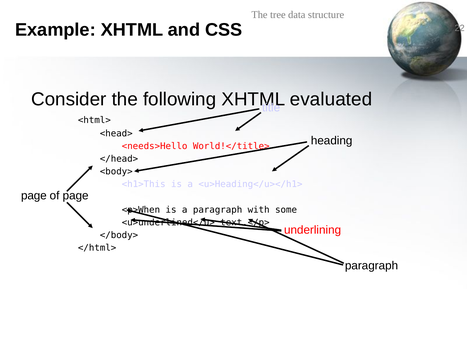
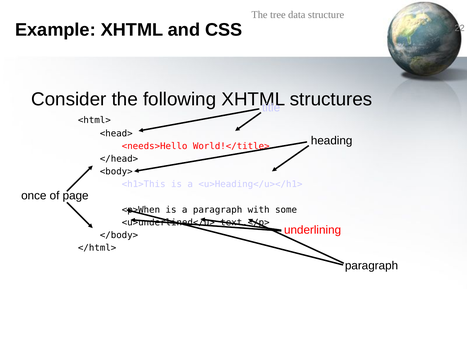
evaluated: evaluated -> structures (331, 99)
page: page -> once (34, 196)
